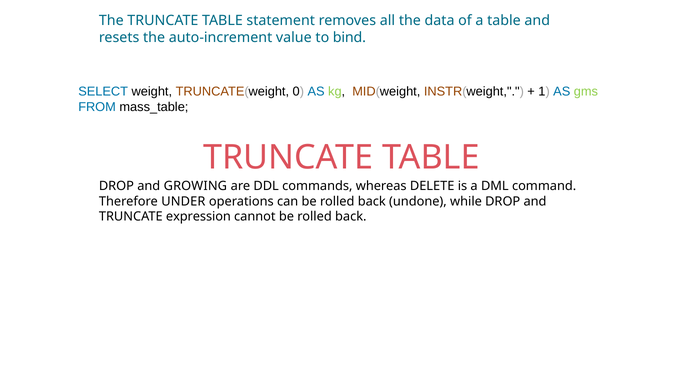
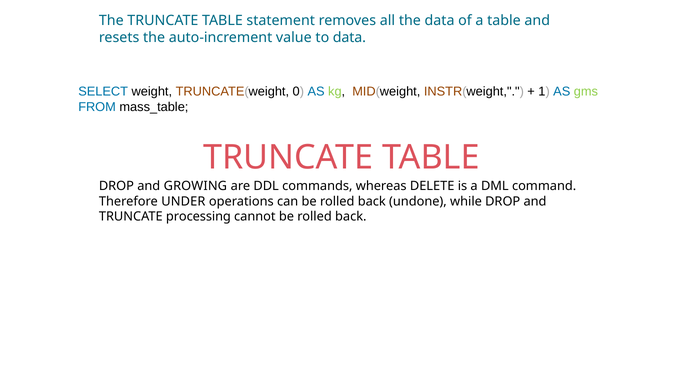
to bind: bind -> data (349, 38)
expression: expression -> processing (198, 217)
